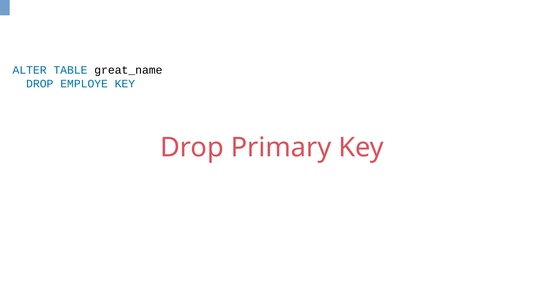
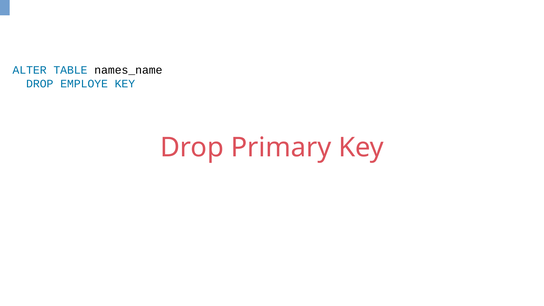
great_name: great_name -> names_name (128, 70)
